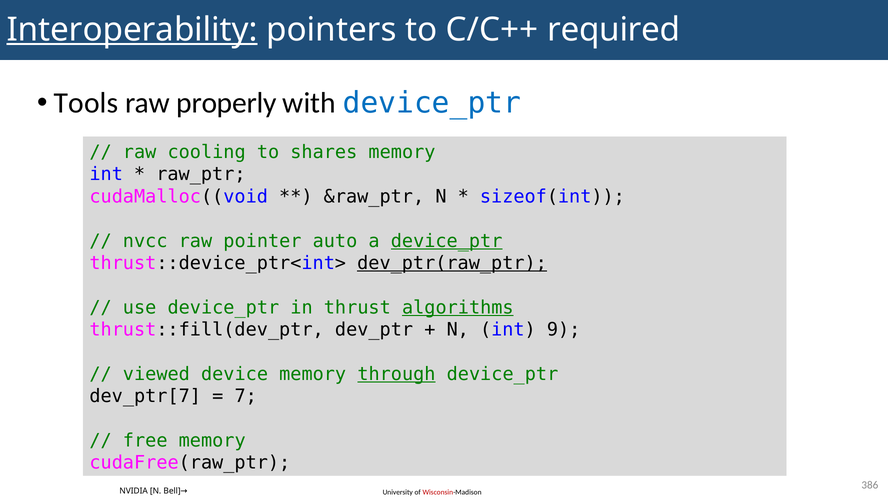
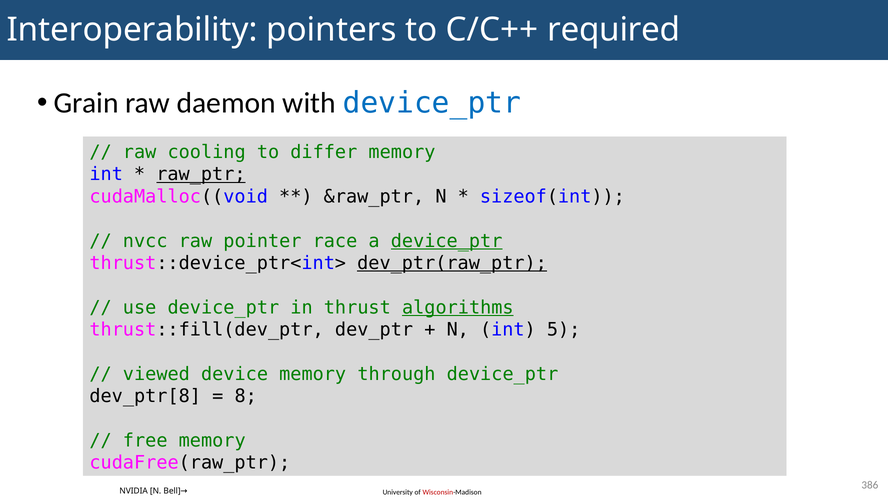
Interoperability underline: present -> none (132, 30)
Tools: Tools -> Grain (86, 103)
properly: properly -> daemon (226, 103)
shares: shares -> differ (324, 152)
raw_ptr underline: none -> present (201, 175)
auto: auto -> race (335, 241)
9: 9 -> 5 (564, 330)
through underline: present -> none (396, 374)
dev_ptr[7: dev_ptr[7 -> dev_ptr[8 (145, 397)
7: 7 -> 8 (246, 397)
